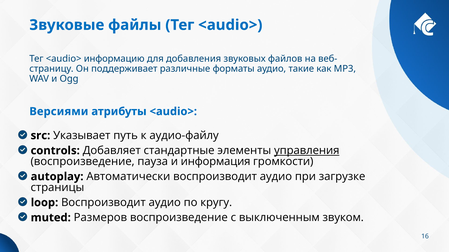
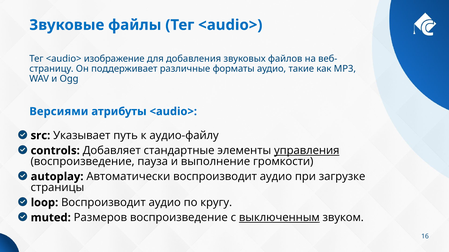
информацию: информацию -> изображение (114, 59)
информация: информация -> выполнение (216, 162)
выключенным underline: none -> present (279, 218)
